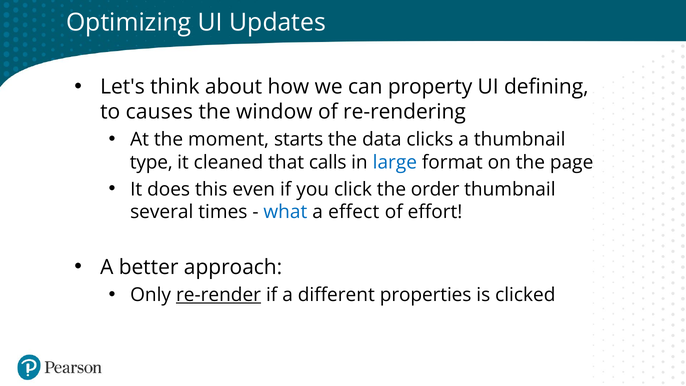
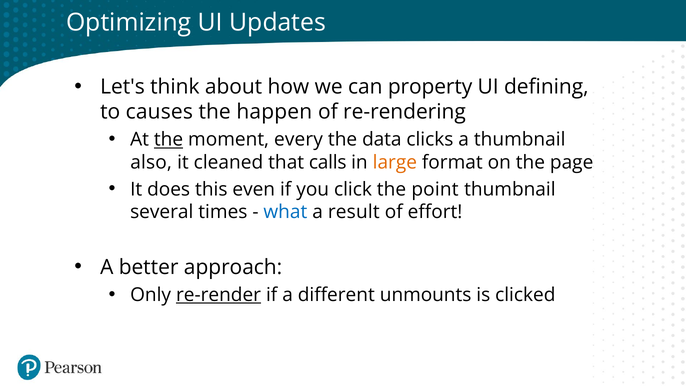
window: window -> happen (274, 112)
the underline: none -> present (169, 140)
starts: starts -> every (298, 140)
type: type -> also (151, 163)
large colour: blue -> orange (395, 163)
order: order -> point (435, 189)
effect: effect -> result (354, 212)
properties: properties -> unmounts (426, 295)
